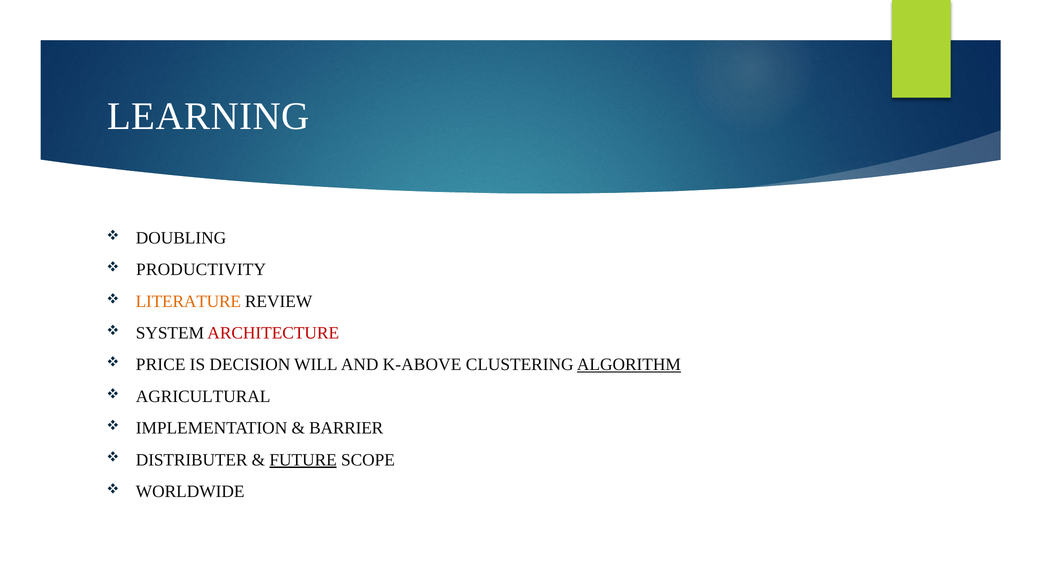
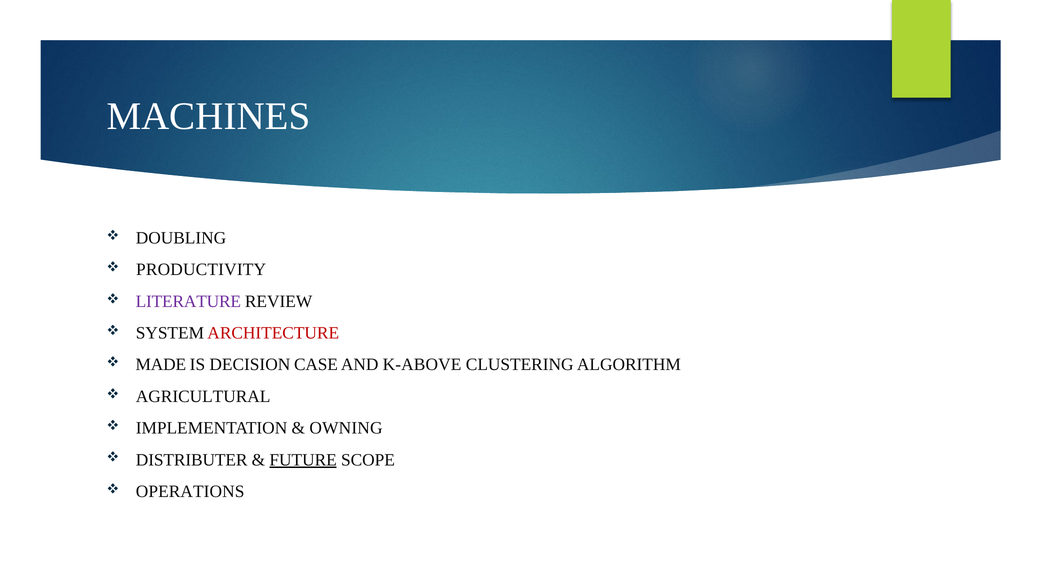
LEARNING: LEARNING -> MACHINES (208, 116)
LITERATURE colour: orange -> purple (188, 301)
PRICE: PRICE -> MADE (161, 365)
WILL: WILL -> CASE (316, 365)
ALGORITHM underline: present -> none (629, 365)
BARRIER: BARRIER -> OWNING (346, 428)
WORLDWIDE: WORLDWIDE -> OPERATIONS (190, 492)
